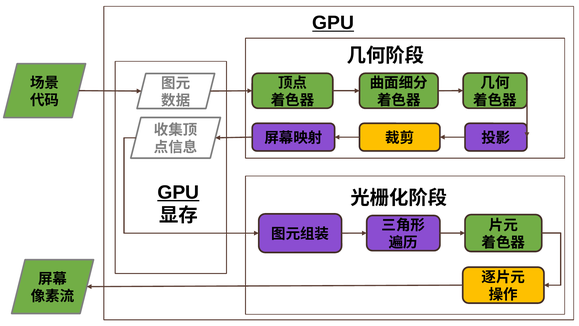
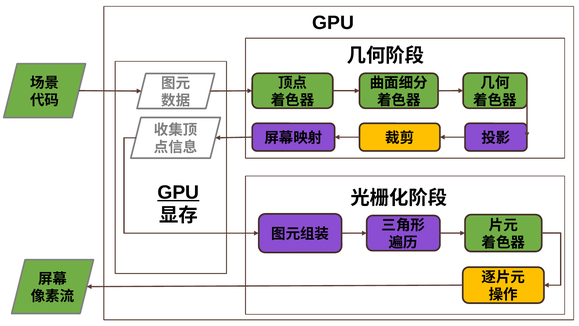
GPU underline: present -> none (333, 23)
